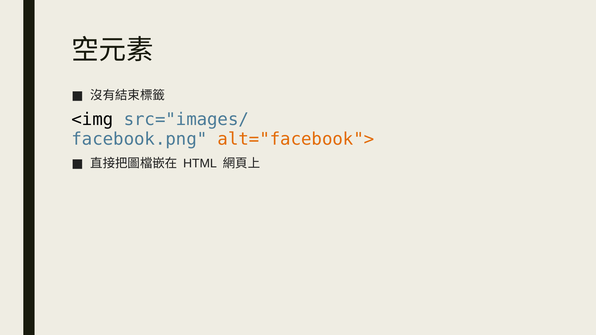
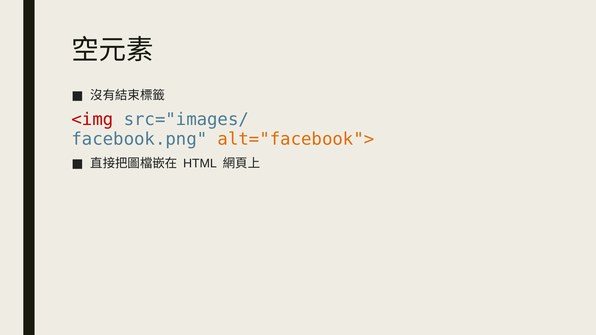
<img colour: black -> red (92, 120)
